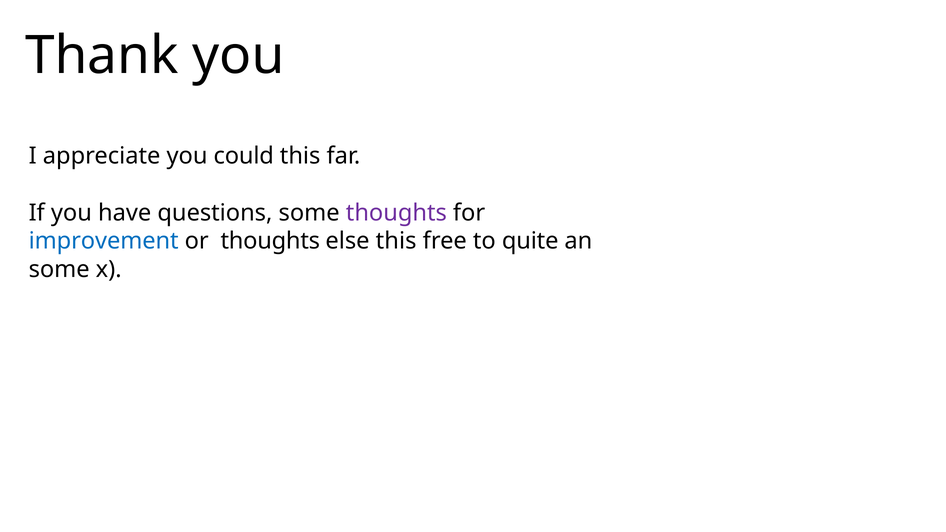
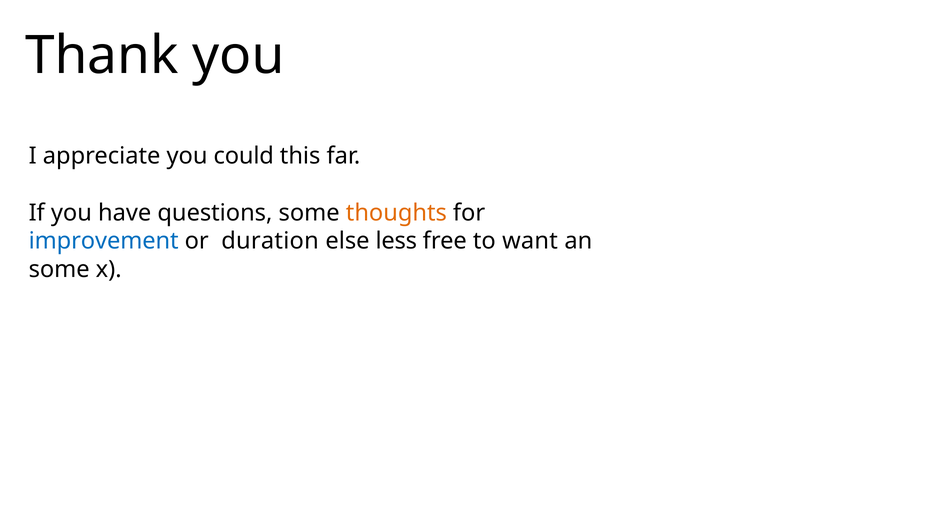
thoughts colour: purple -> orange (396, 213)
or thoughts: thoughts -> duration (270, 241)
else this: this -> less (396, 241)
quite: quite -> want (530, 241)
